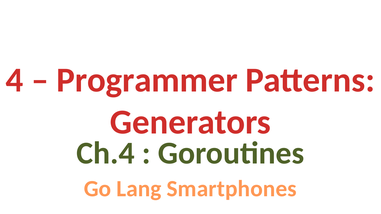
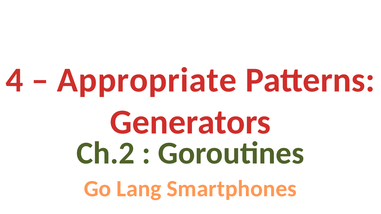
Programmer: Programmer -> Appropriate (147, 80)
Ch.4: Ch.4 -> Ch.2 (106, 153)
